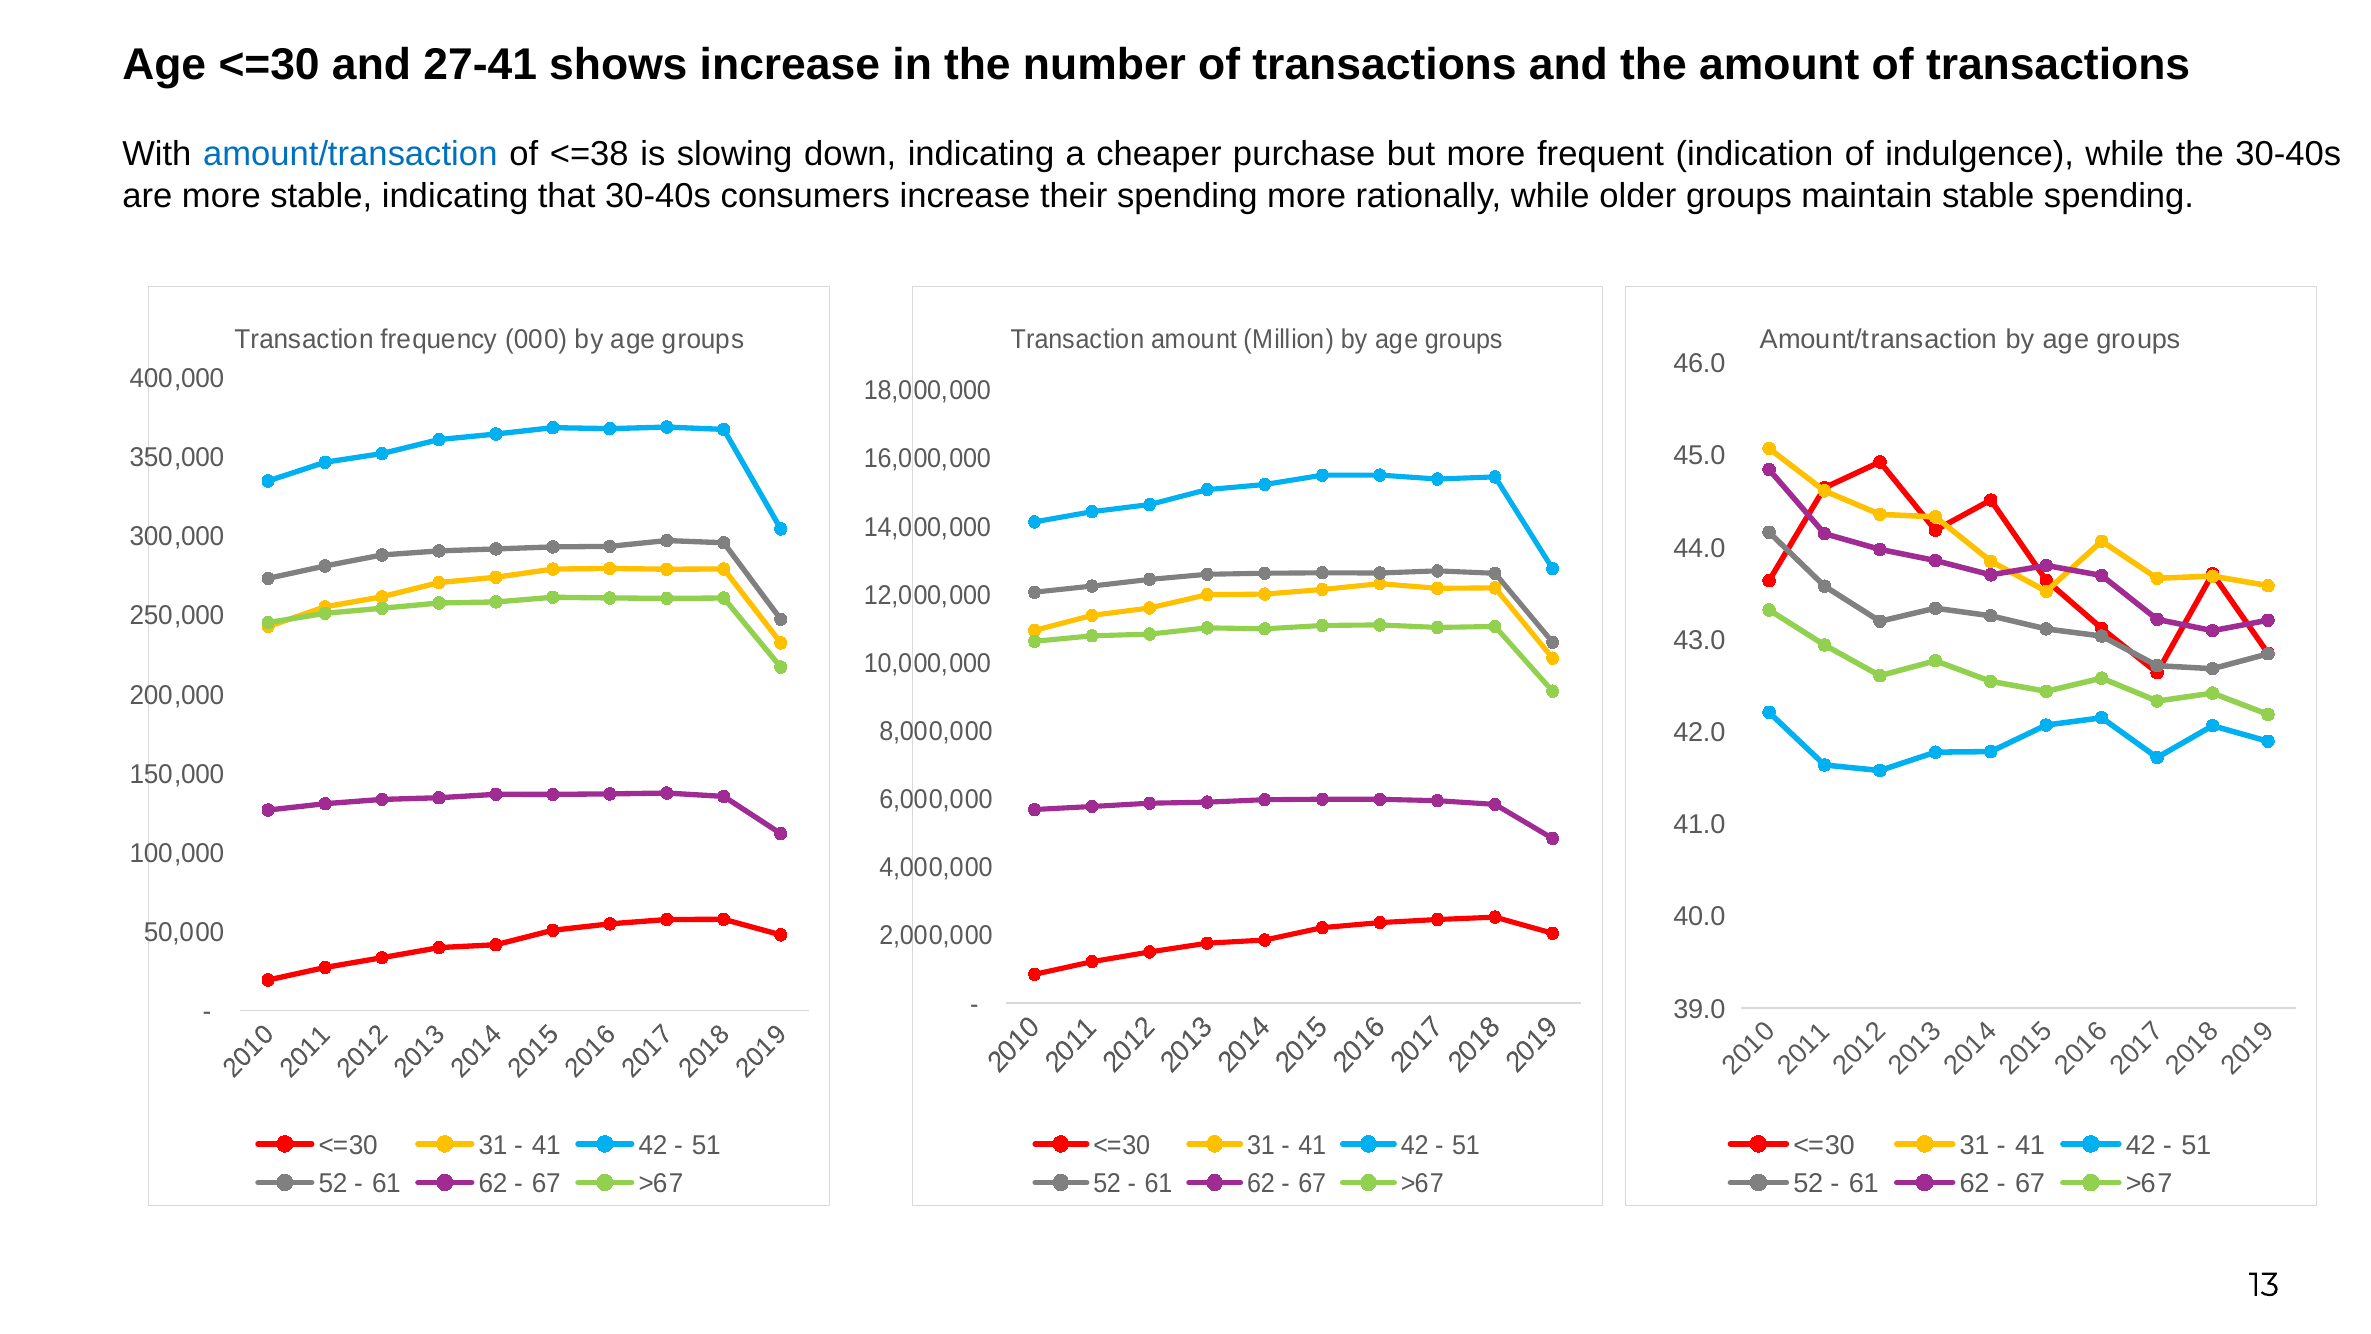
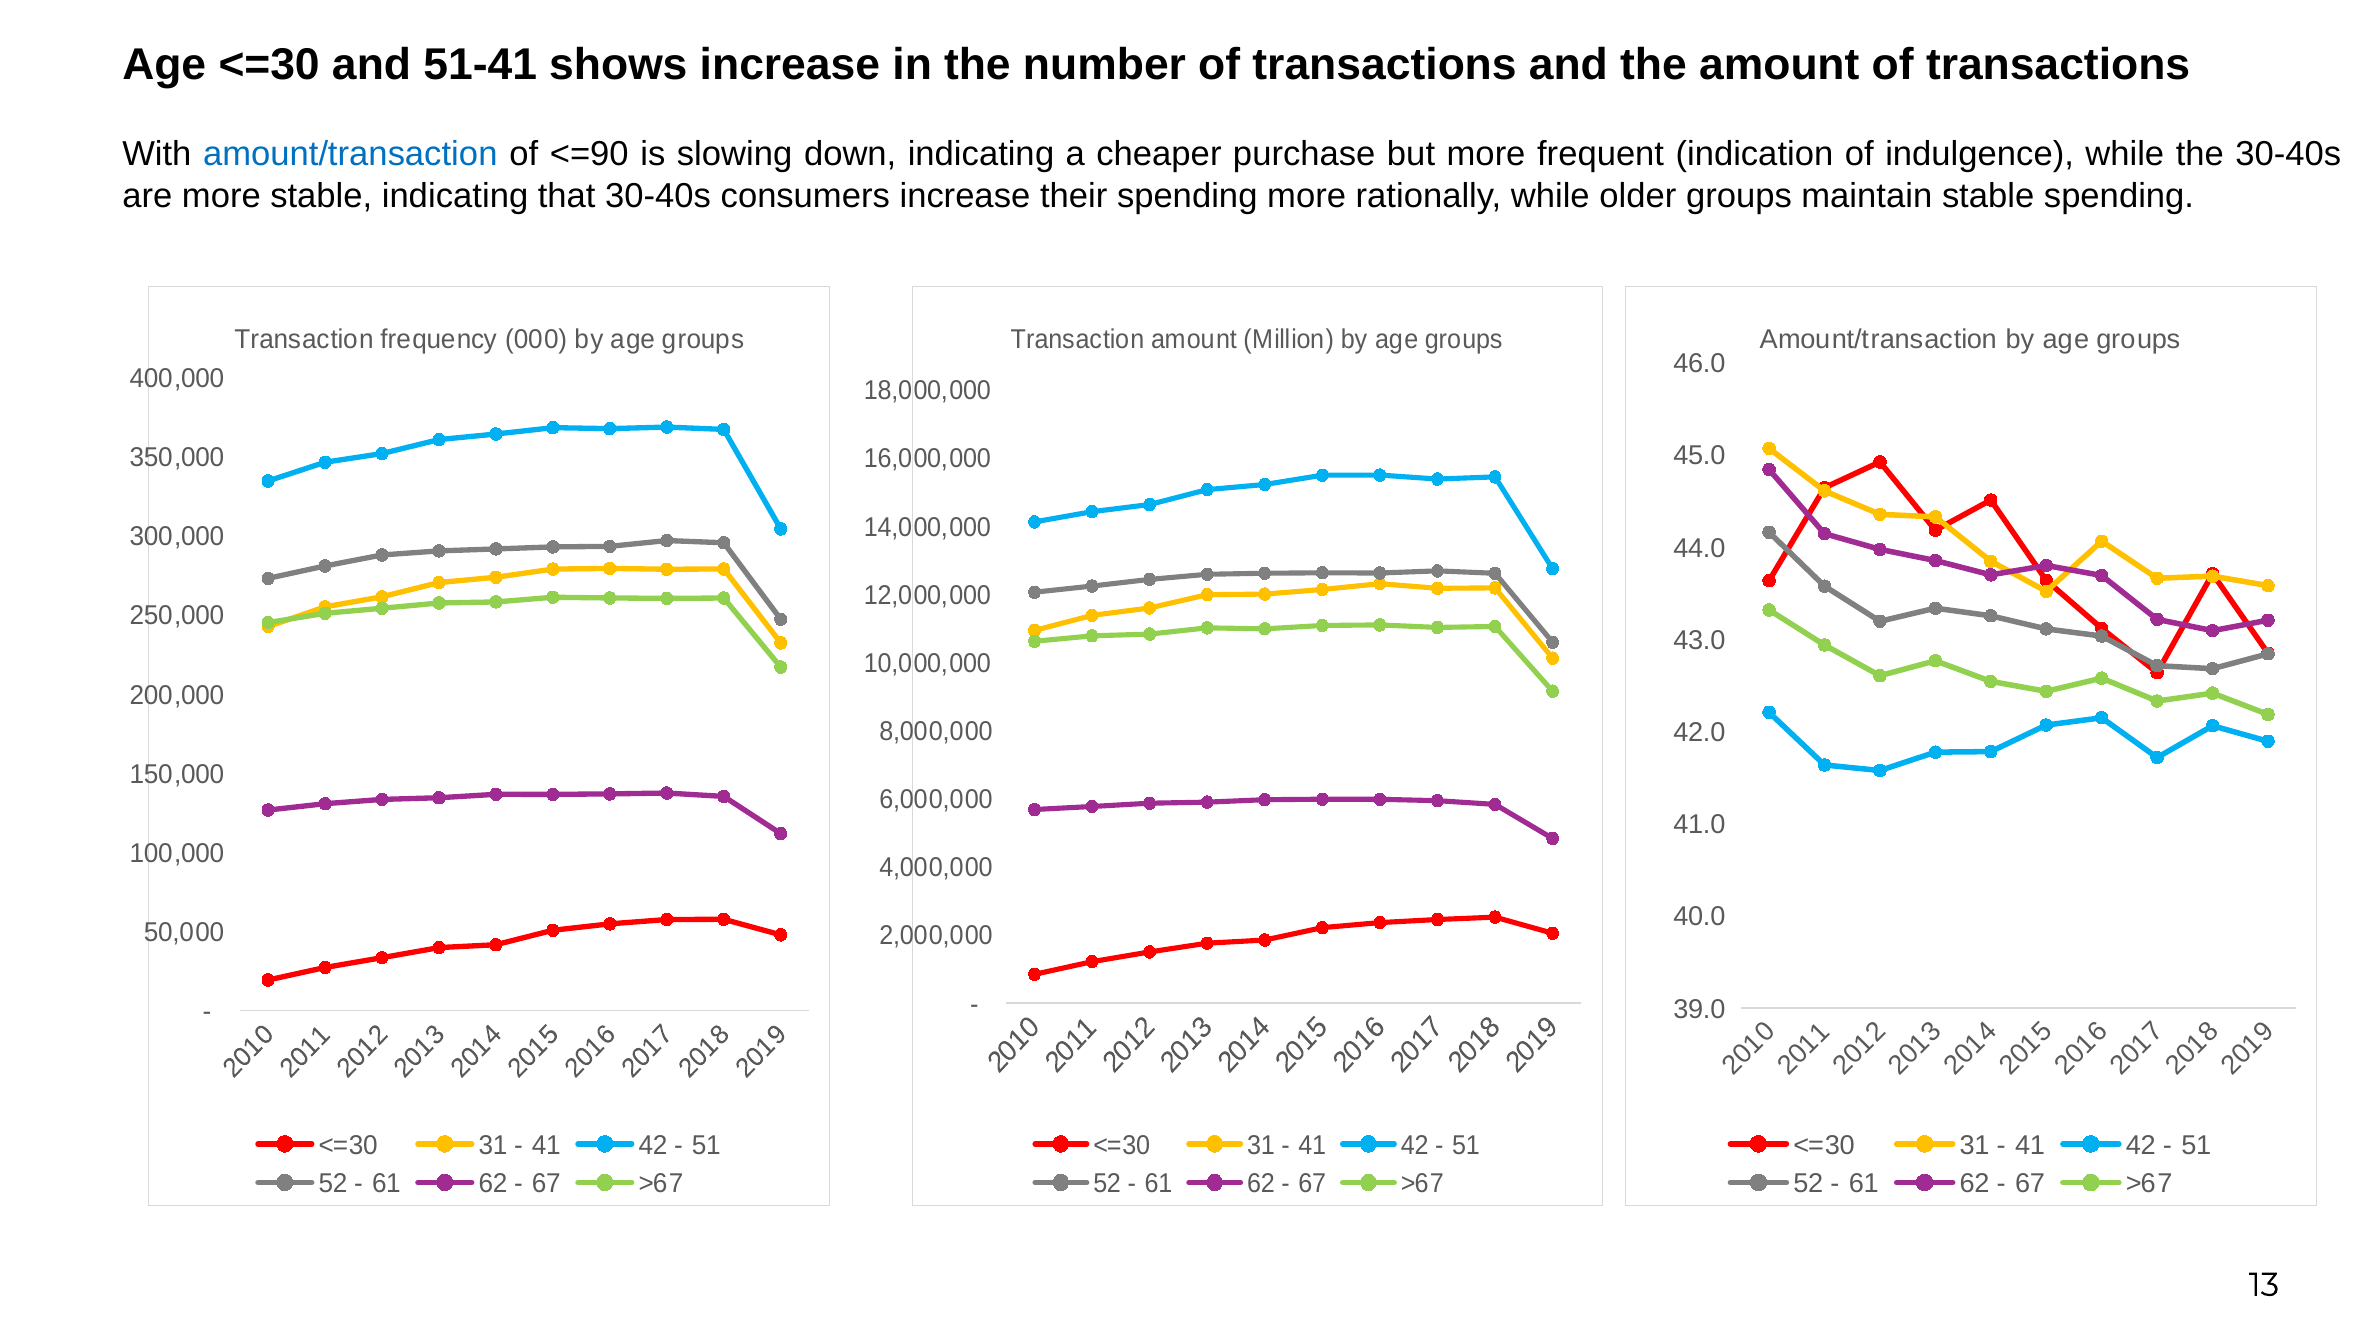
27-41: 27-41 -> 51-41 (480, 65)
<=38: <=38 -> <=90 (589, 155)
